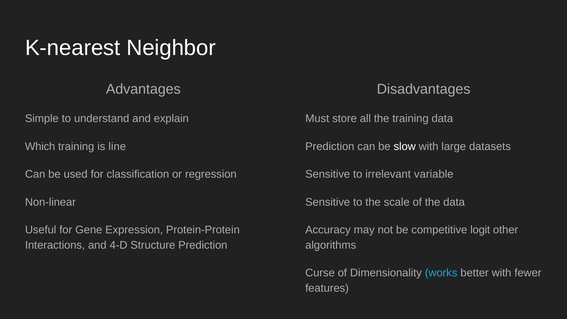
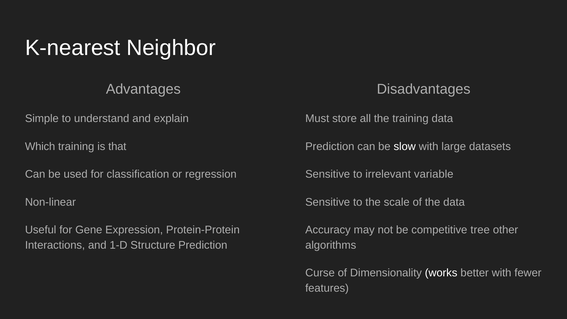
line: line -> that (117, 146)
logit: logit -> tree (480, 230)
4-D: 4-D -> 1-D (119, 245)
works colour: light blue -> white (441, 273)
